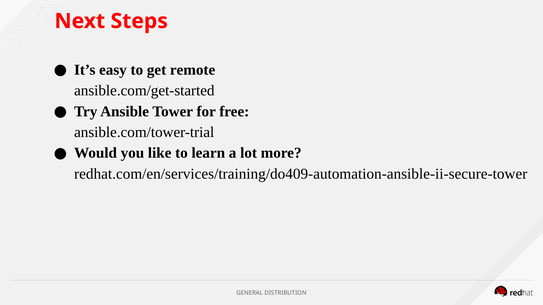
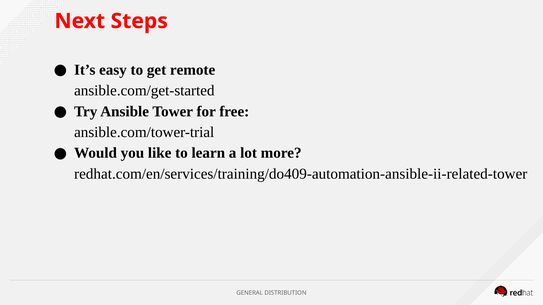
redhat.com/en/services/training/do409-automation-ansible-ii-secure-tower: redhat.com/en/services/training/do409-automation-ansible-ii-secure-tower -> redhat.com/en/services/training/do409-automation-ansible-ii-related-tower (301, 174)
